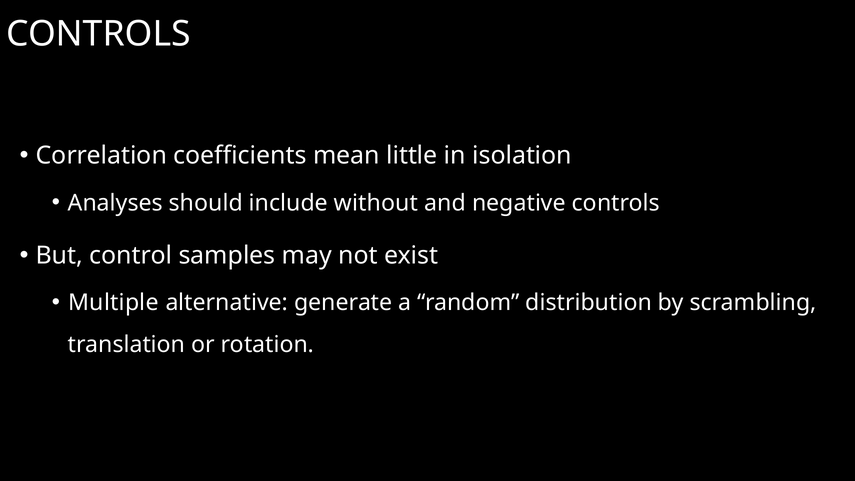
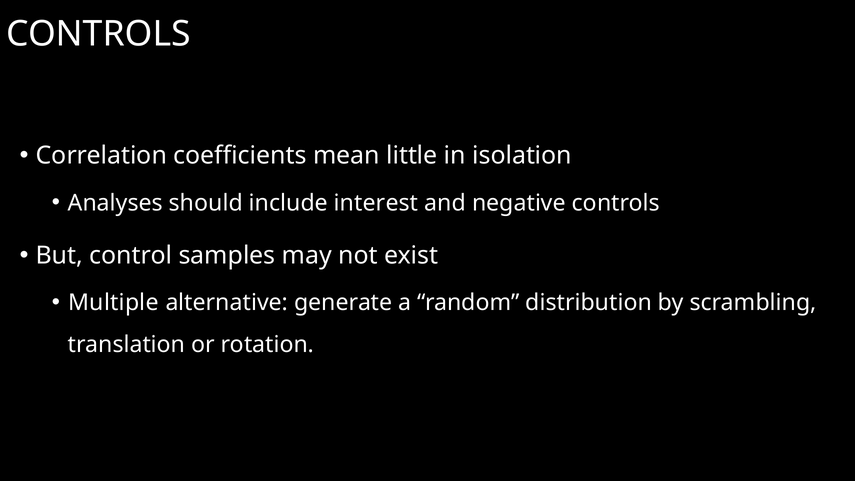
without: without -> interest (376, 203)
